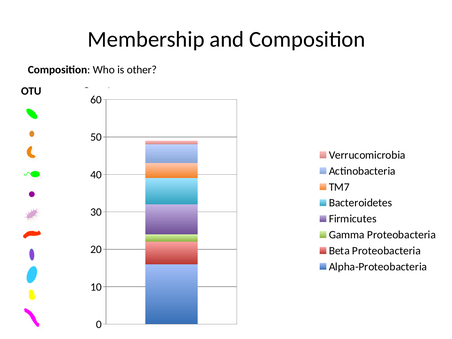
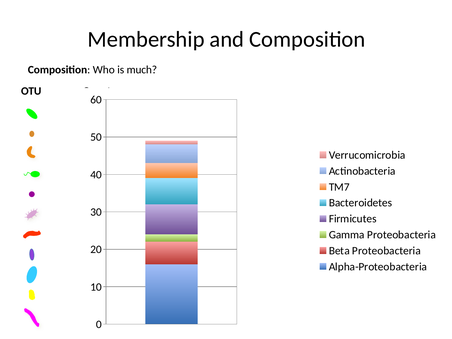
other: other -> much (142, 70)
